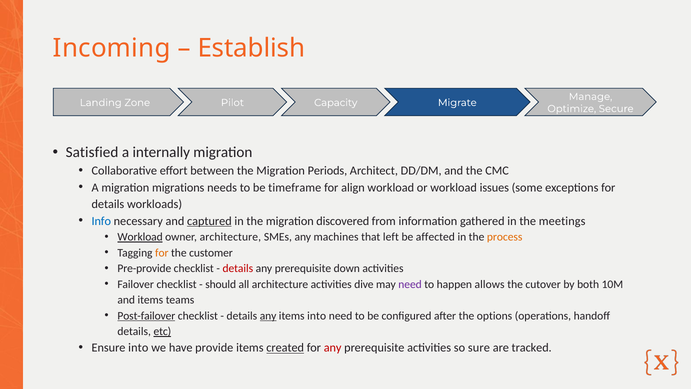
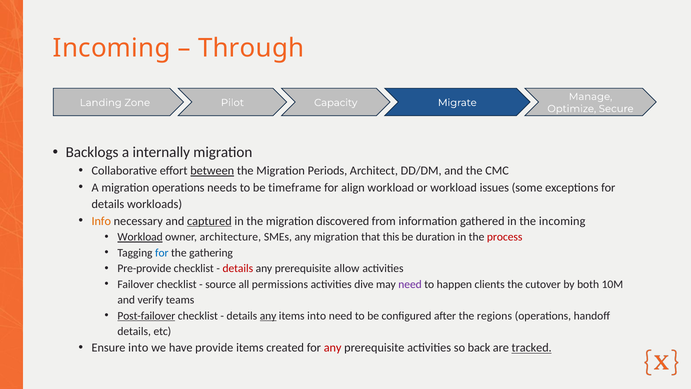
Establish: Establish -> Through (251, 48)
Satisfied: Satisfied -> Backlogs (92, 152)
between underline: none -> present (212, 171)
migration migrations: migrations -> operations (178, 187)
Info colour: blue -> orange (101, 221)
the meetings: meetings -> incoming (562, 221)
any machines: machines -> migration (336, 237)
left: left -> this (391, 237)
affected: affected -> duration (435, 237)
process colour: orange -> red (505, 237)
for colour: orange -> blue (162, 253)
customer: customer -> gathering (211, 253)
down: down -> allow (347, 268)
should: should -> source (221, 284)
all architecture: architecture -> permissions (280, 284)
allows: allows -> clients (490, 284)
and items: items -> verify (150, 300)
options: options -> regions (494, 316)
etc underline: present -> none (162, 331)
created underline: present -> none (285, 348)
sure: sure -> back (479, 348)
tracked underline: none -> present (532, 348)
